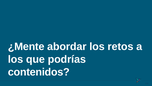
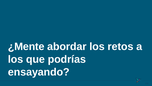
contenidos: contenidos -> ensayando (39, 72)
